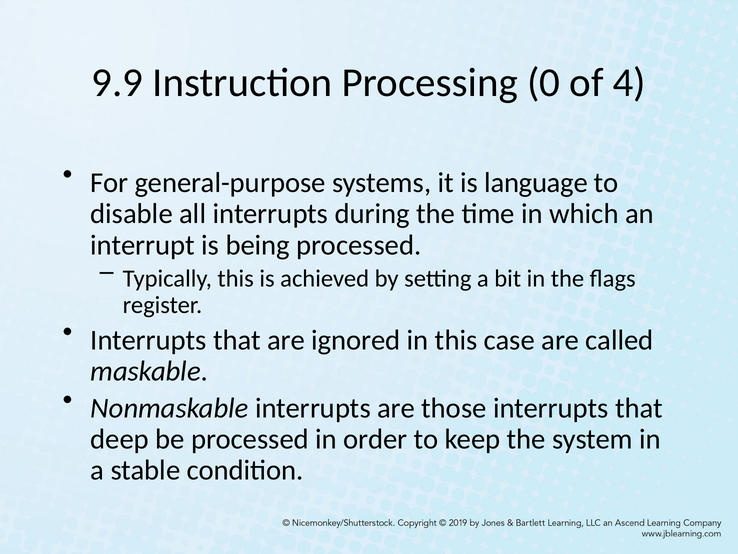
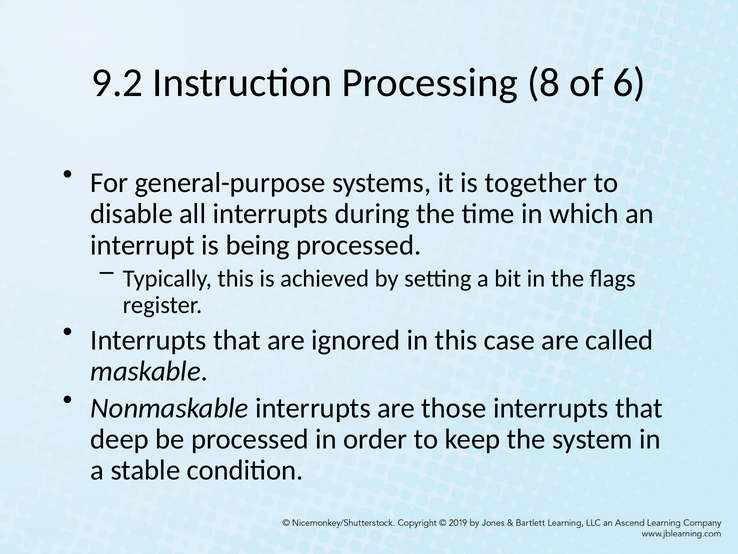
9.9: 9.9 -> 9.2 (117, 83)
0: 0 -> 8 (544, 83)
4: 4 -> 6 (629, 83)
language: language -> together (536, 183)
